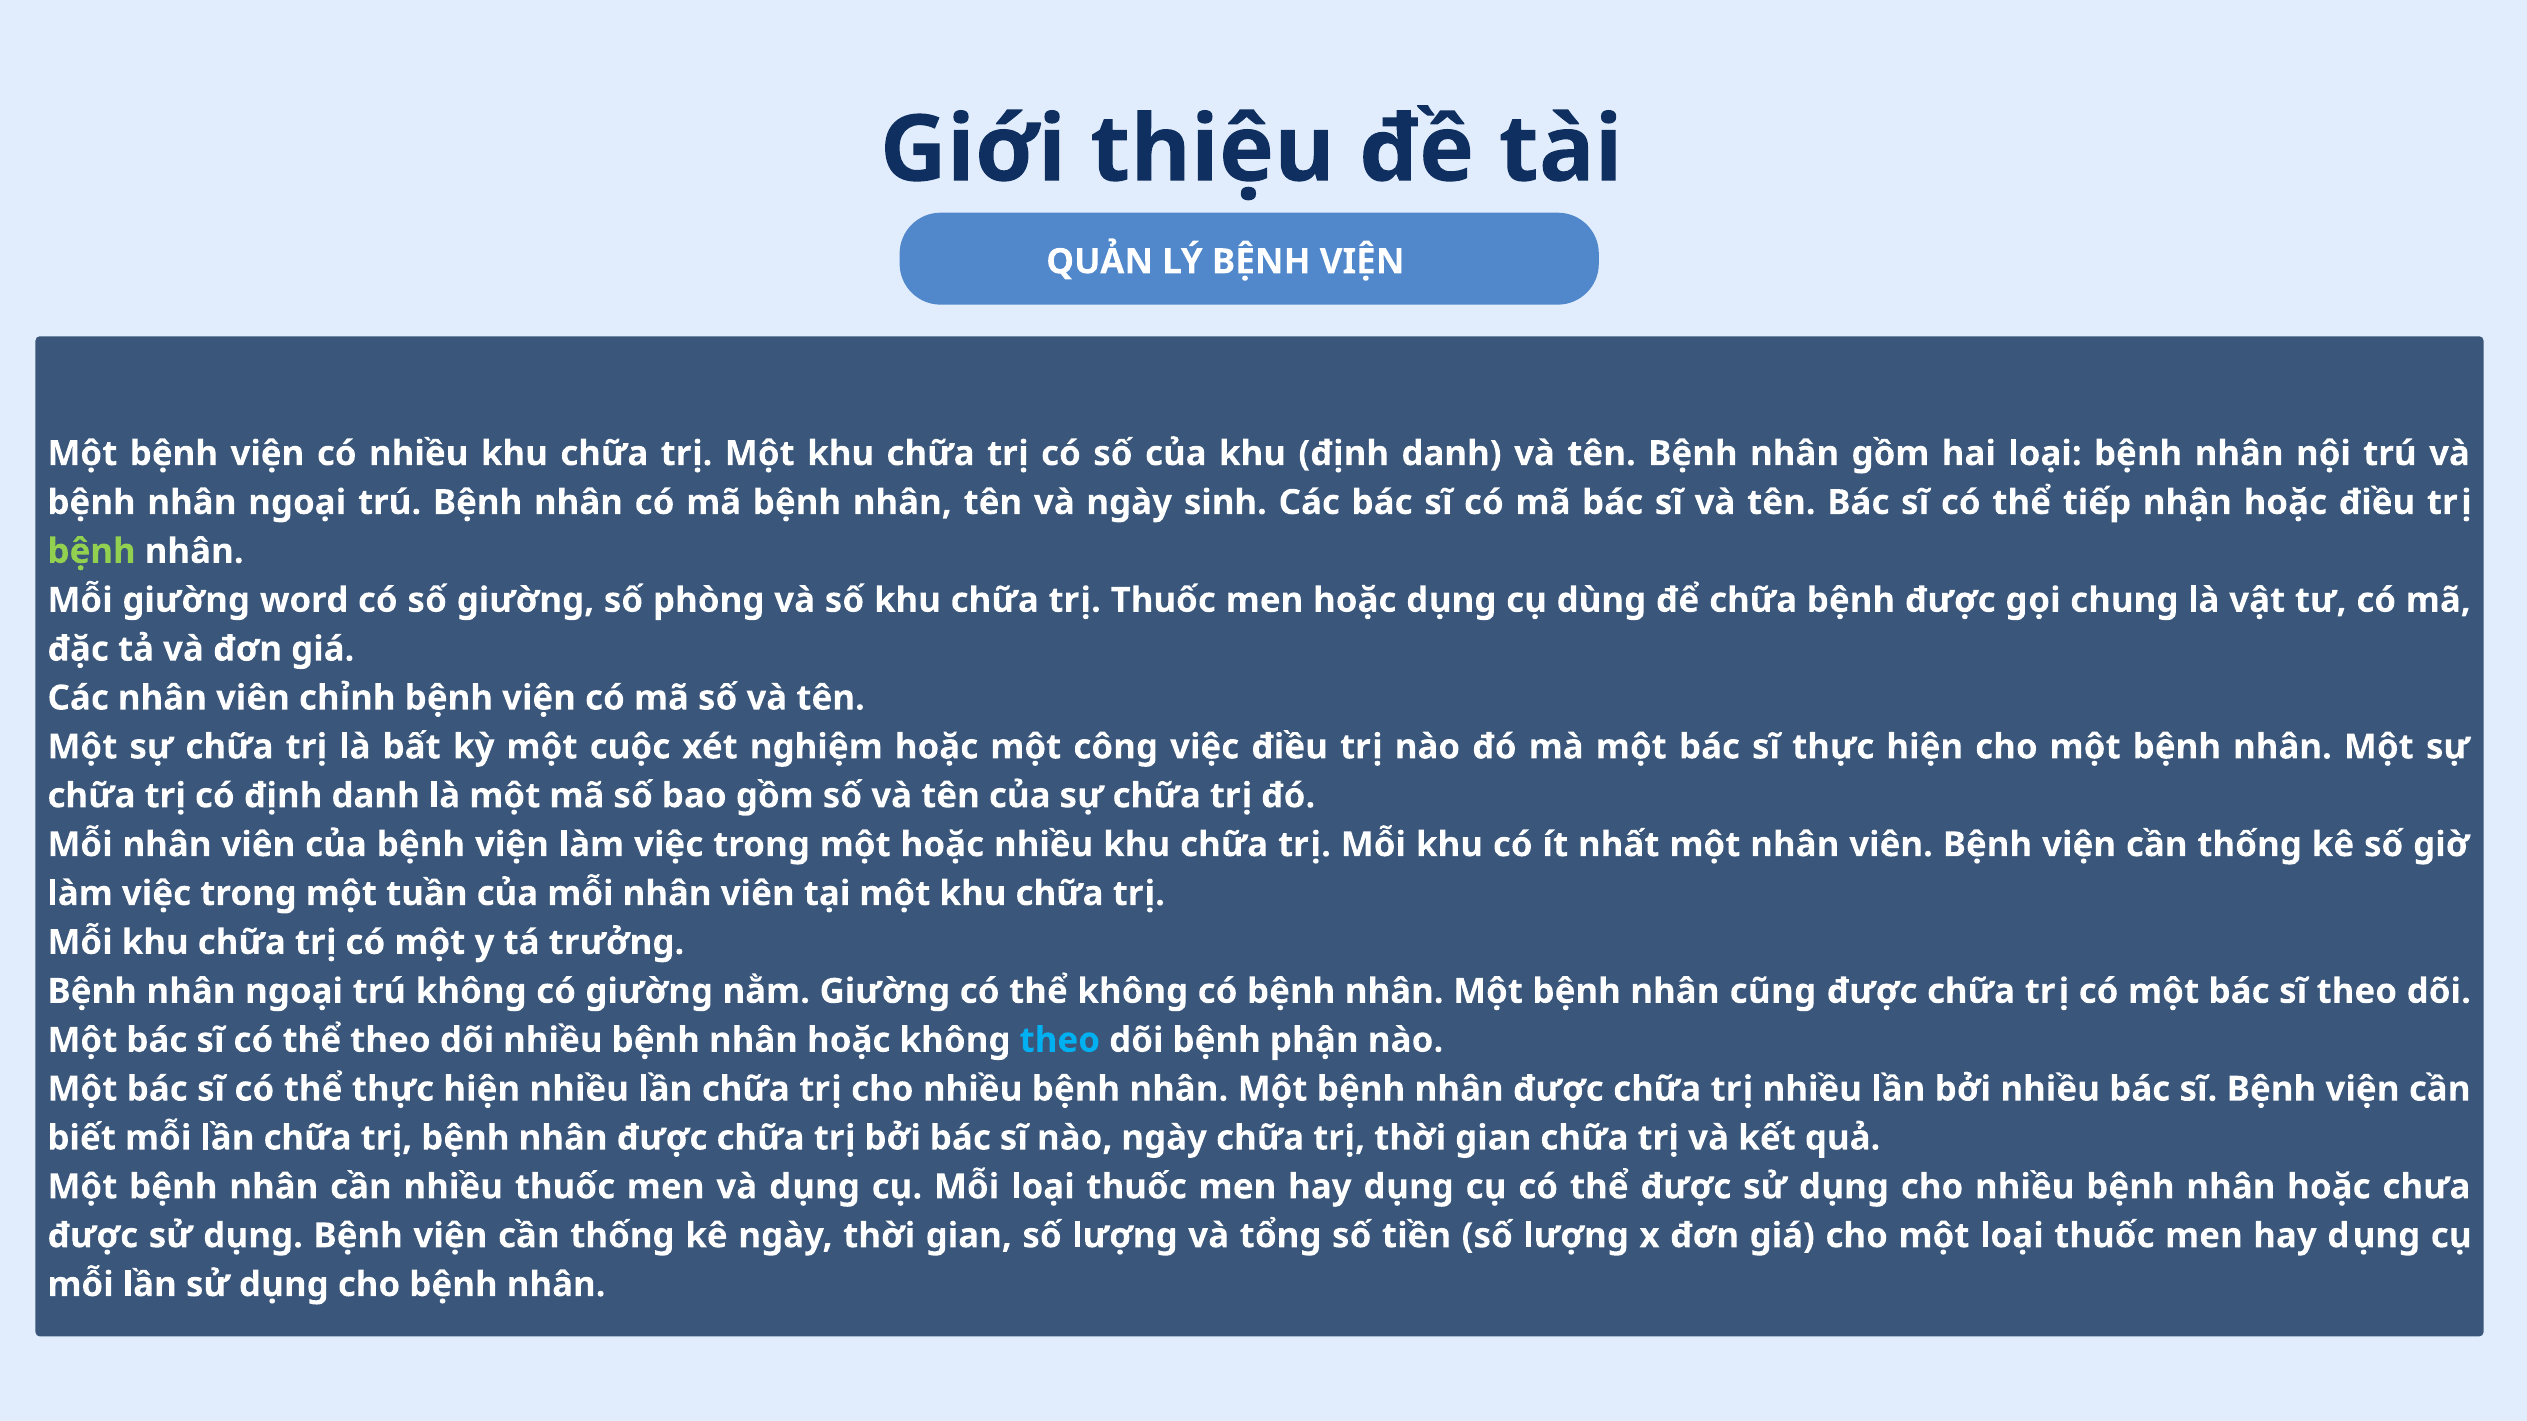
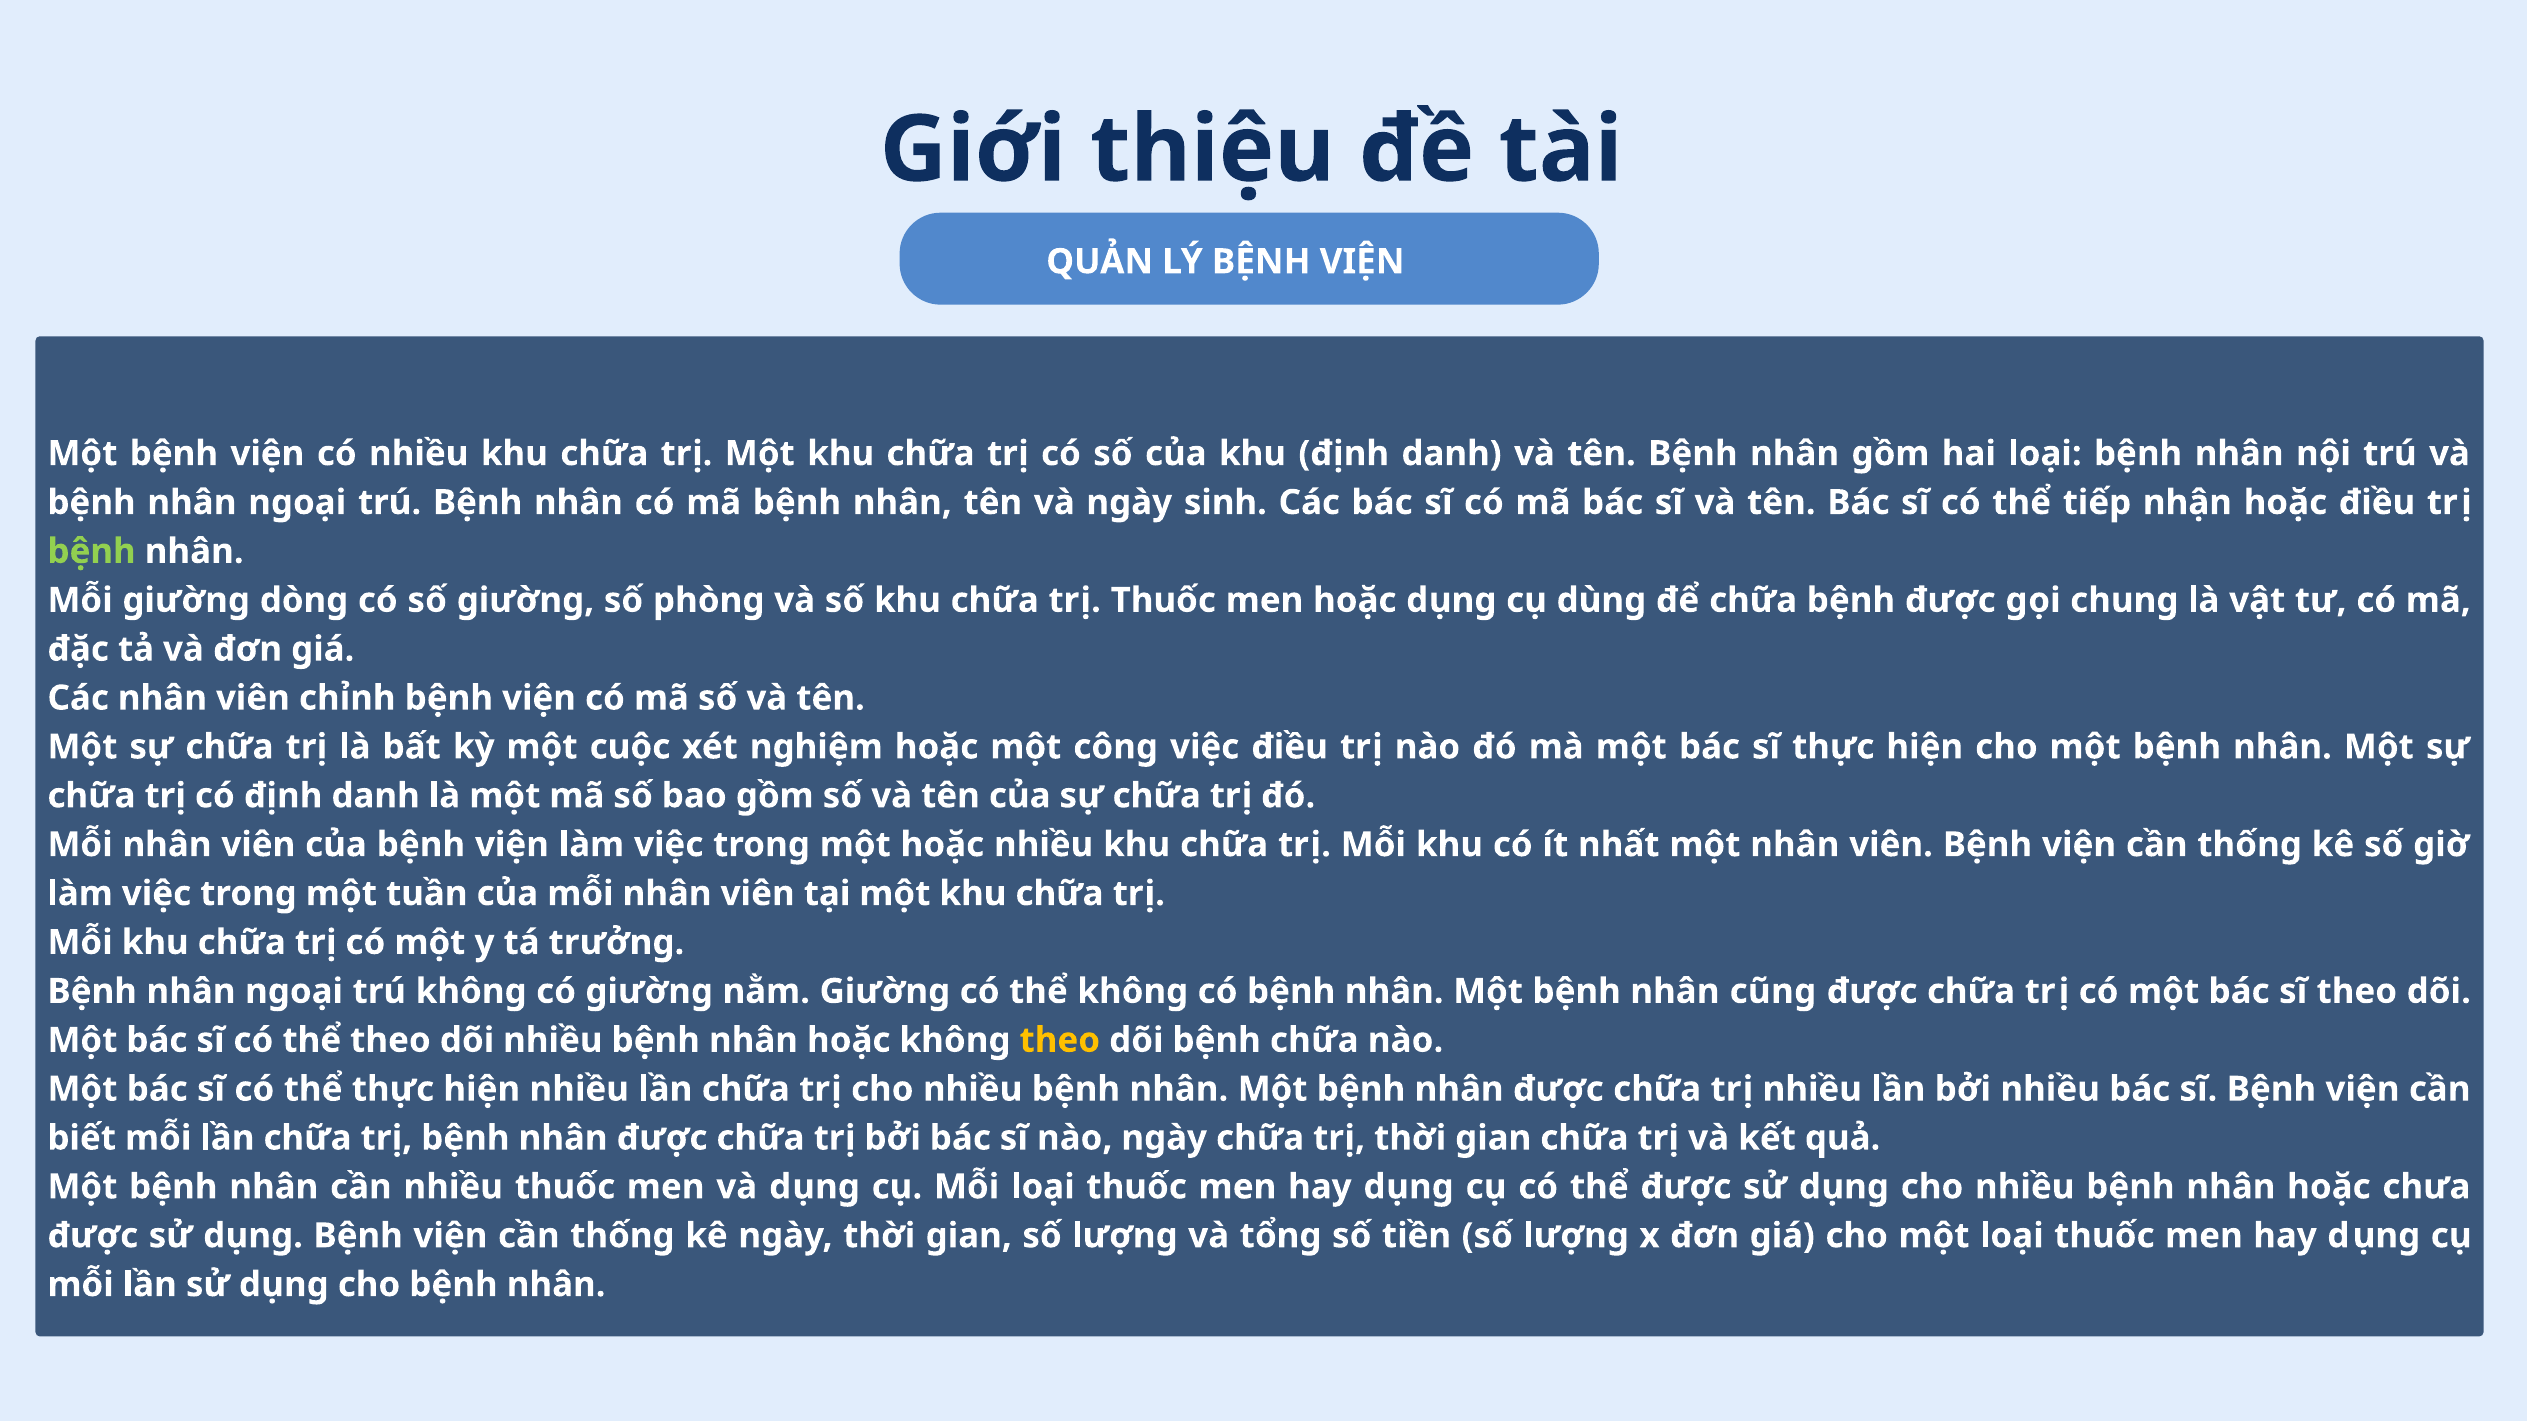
word: word -> dòng (304, 600)
theo colour: light blue -> yellow (1060, 1041)
bệnh phận: phận -> chữa (1314, 1041)
